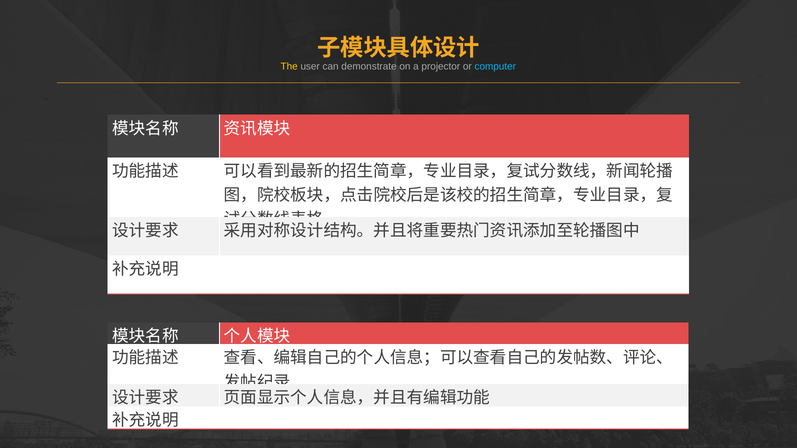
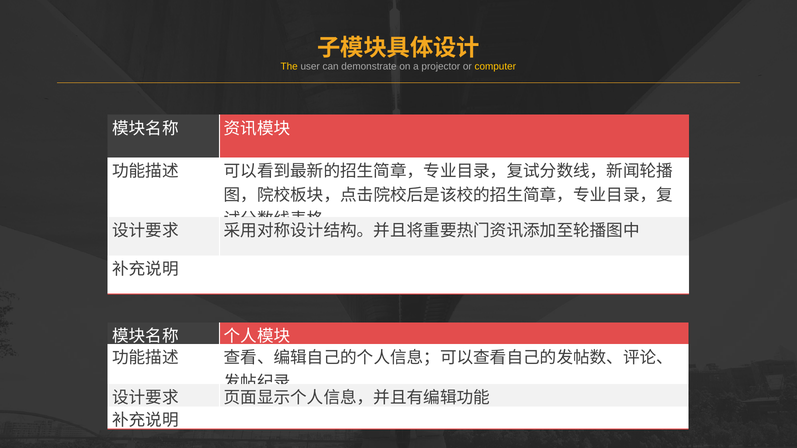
computer colour: light blue -> yellow (495, 67)
